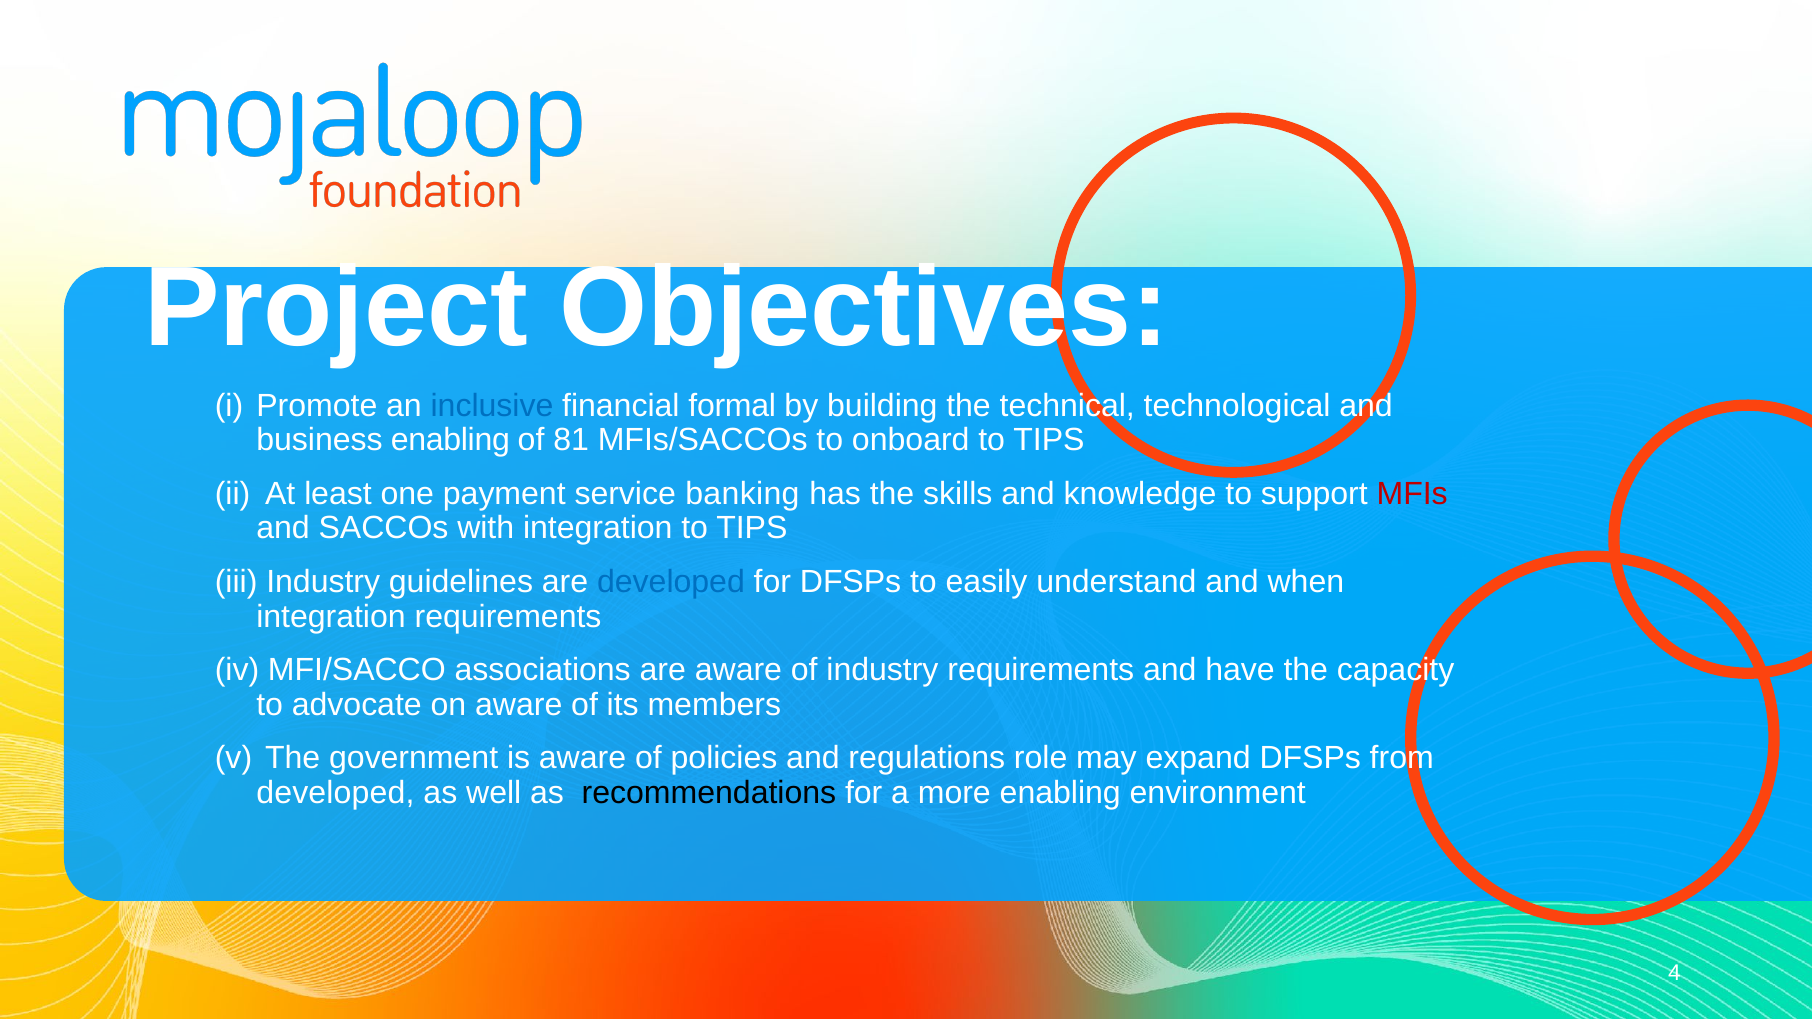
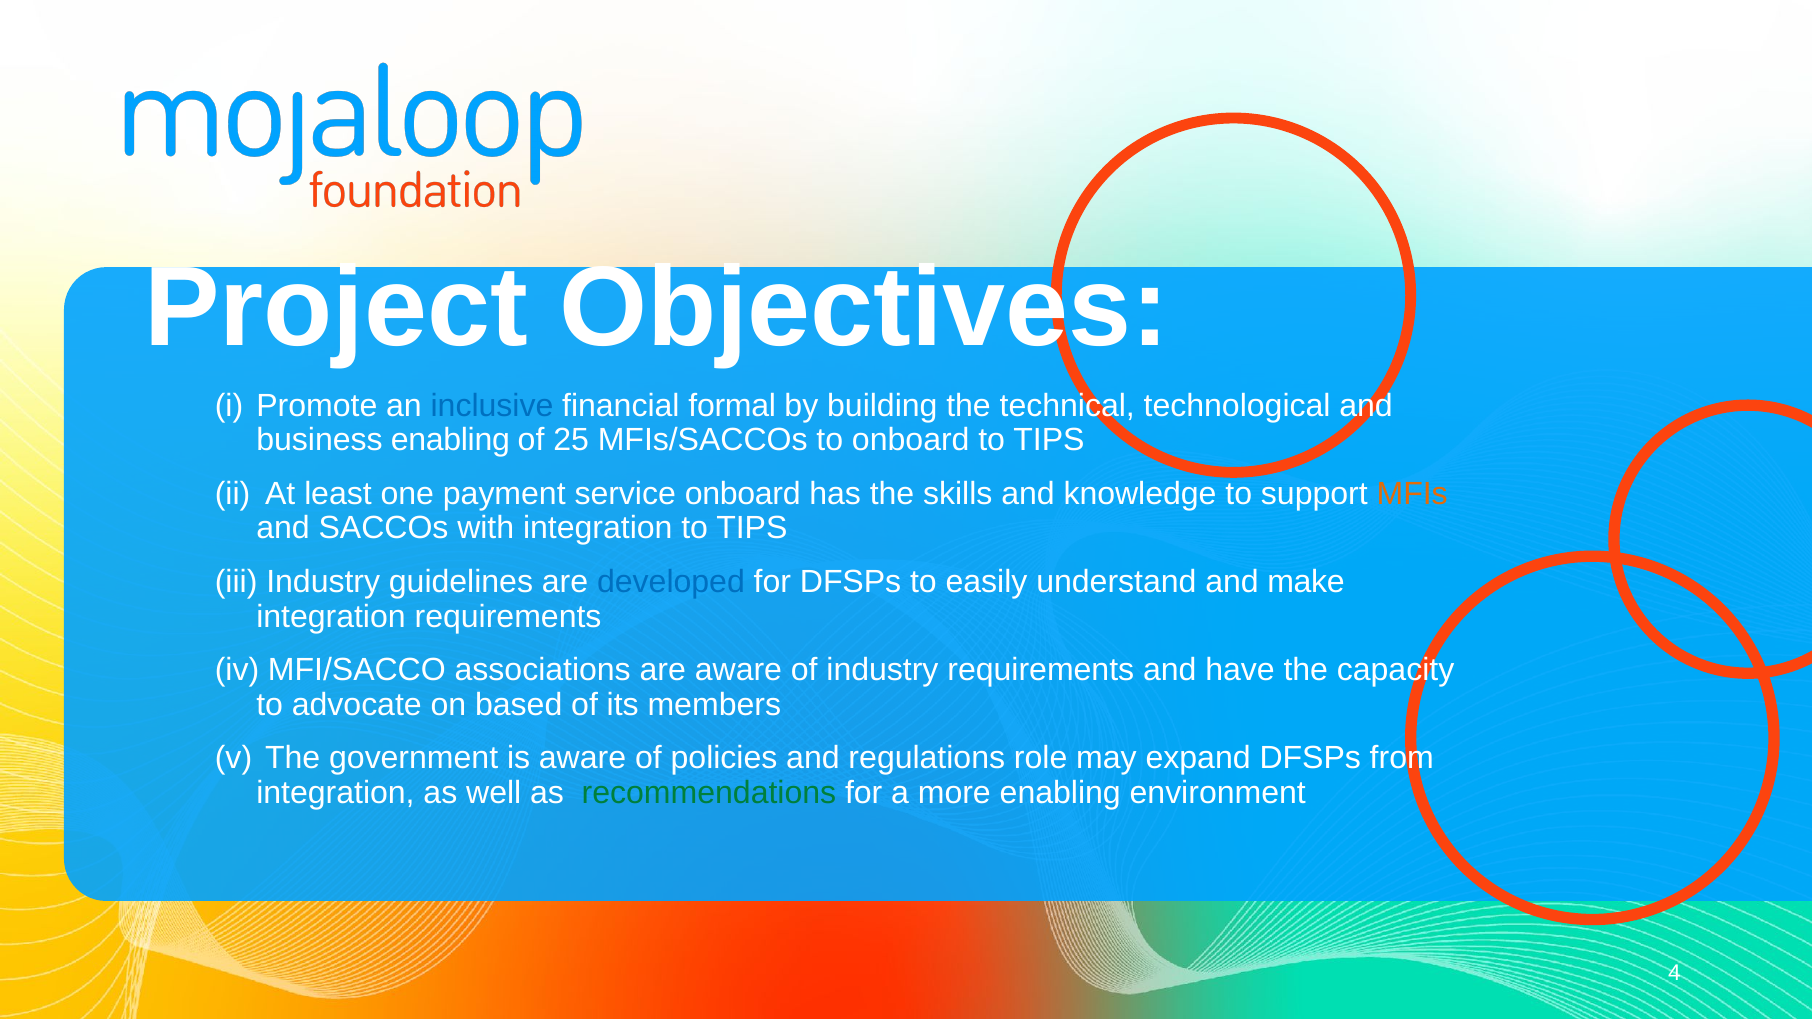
81: 81 -> 25 (571, 440)
service banking: banking -> onboard (743, 494)
MFIs colour: red -> orange (1412, 494)
when: when -> make (1306, 582)
on aware: aware -> based (519, 705)
developed: developed -> integration (335, 793)
recommendations colour: black -> green (709, 793)
